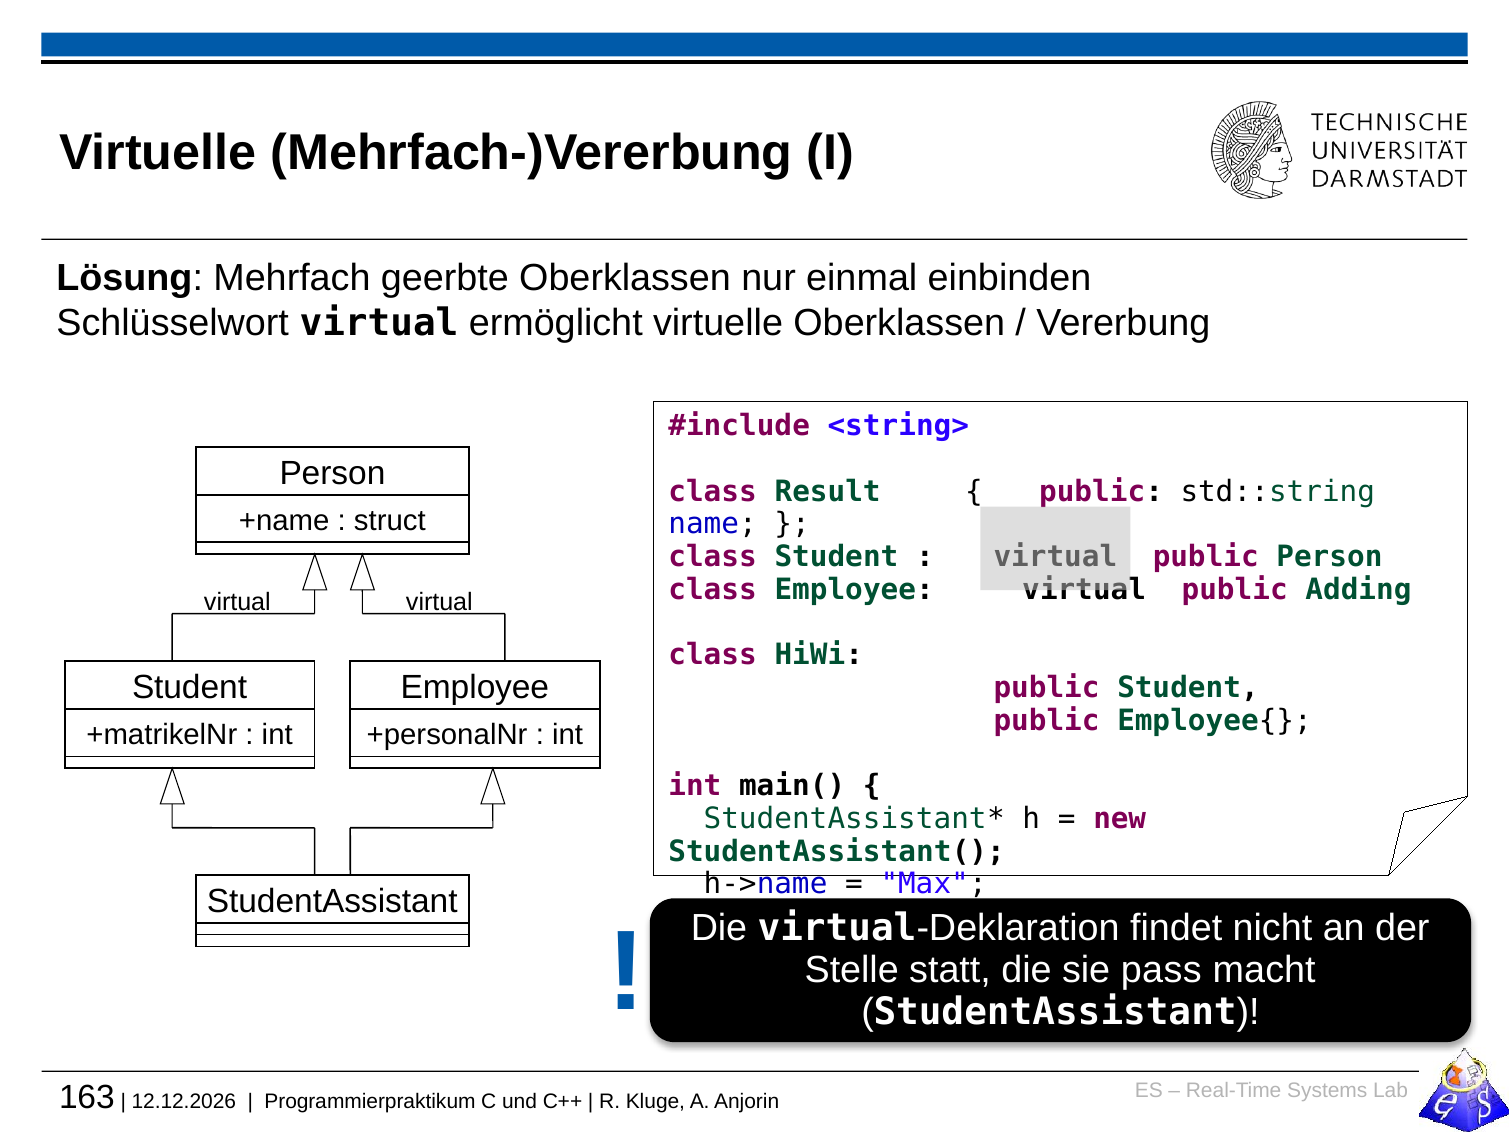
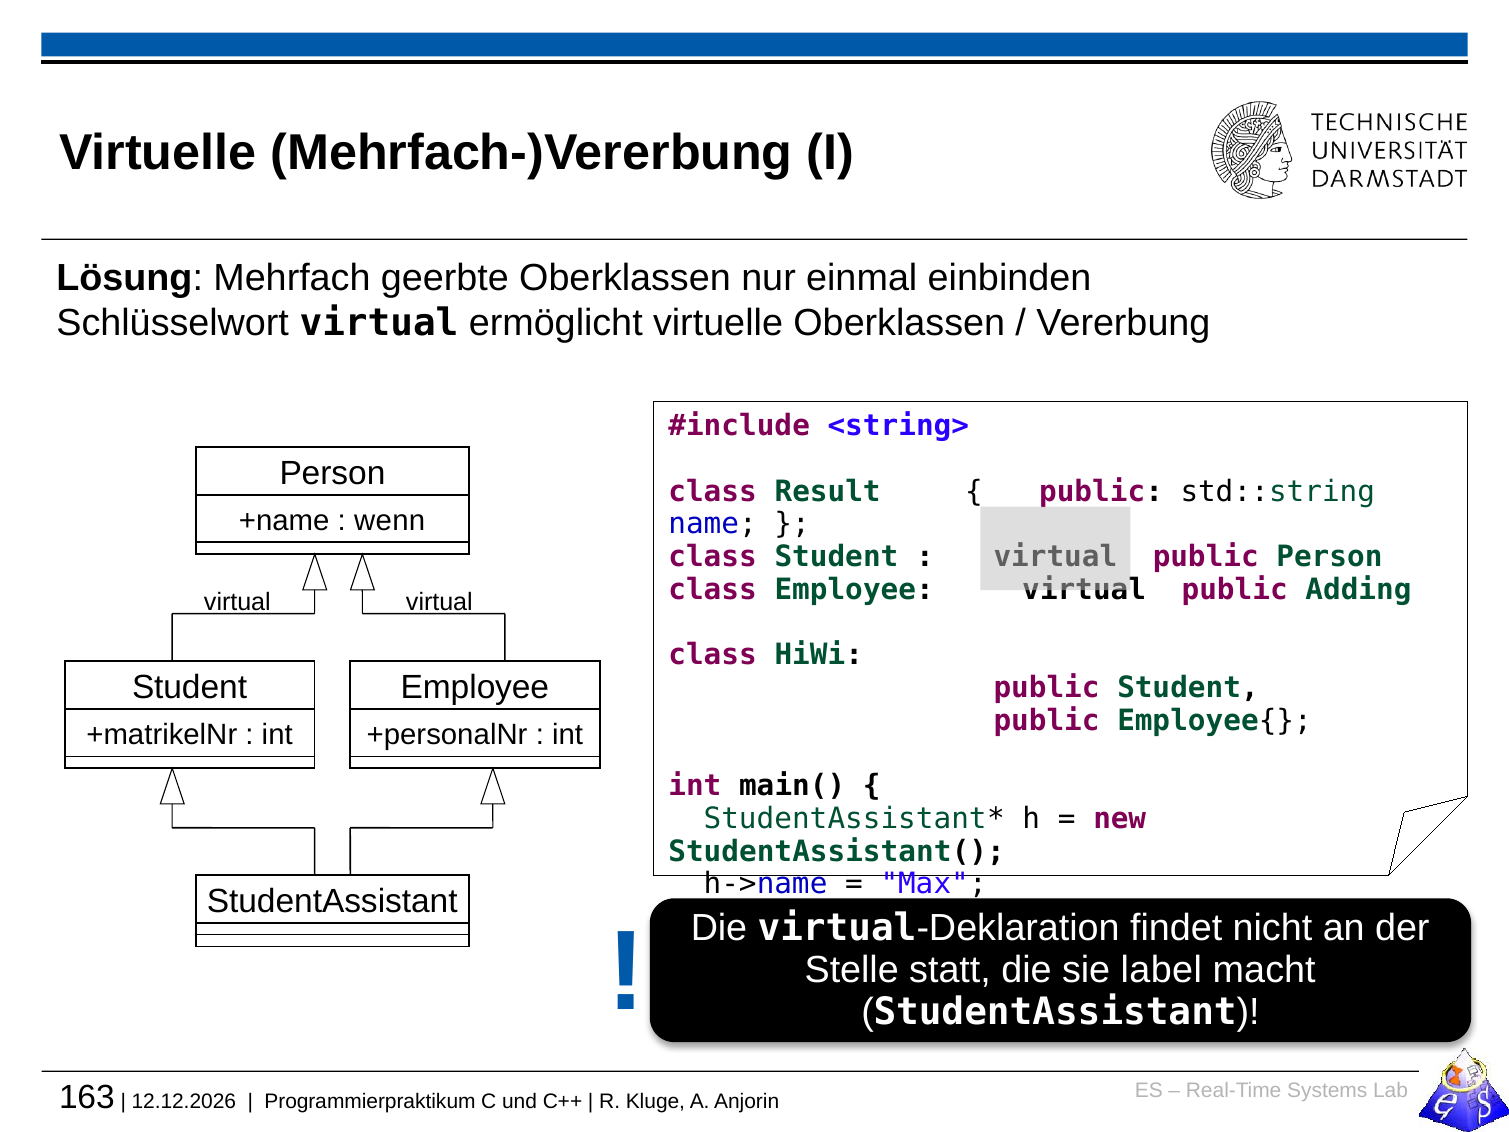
struct: struct -> wenn (390, 521)
pass: pass -> label (1161, 970)
